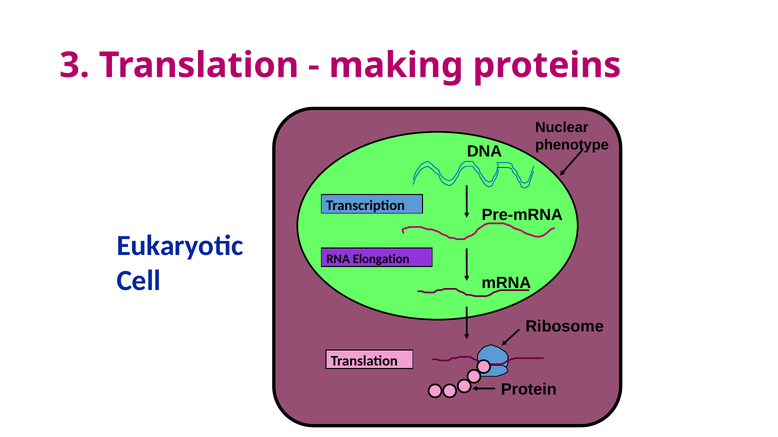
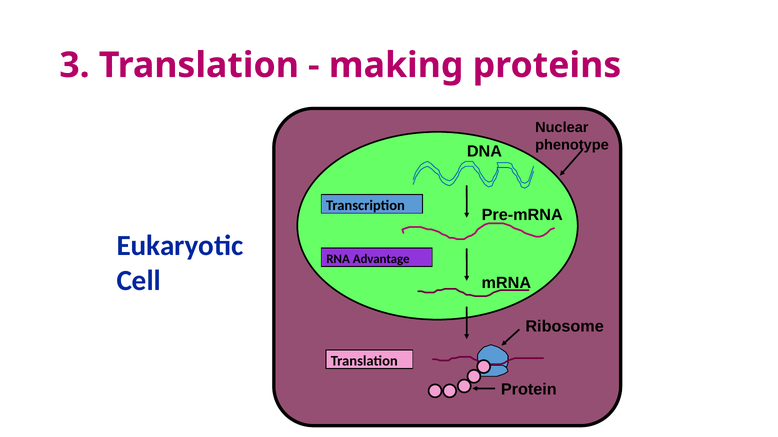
Elongation: Elongation -> Advantage (381, 259)
